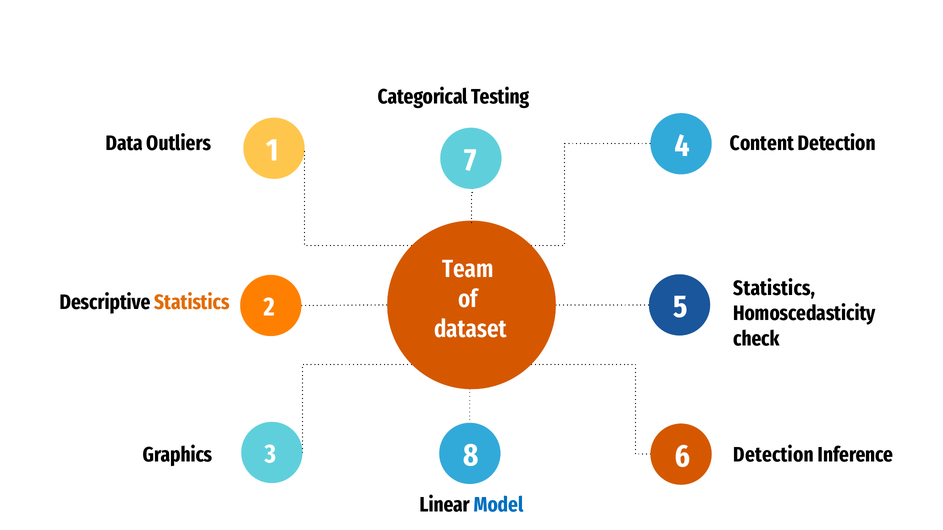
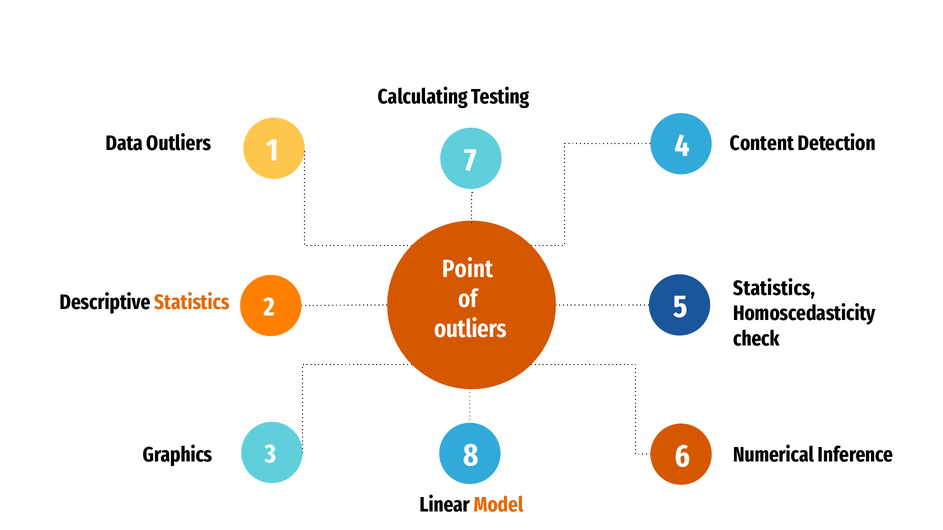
Categorical: Categorical -> Calculating (423, 97)
Team: Team -> Point (468, 269)
dataset: dataset -> outliers (470, 329)
Detection: Detection -> Numerical (774, 455)
Model colour: blue -> orange (499, 505)
